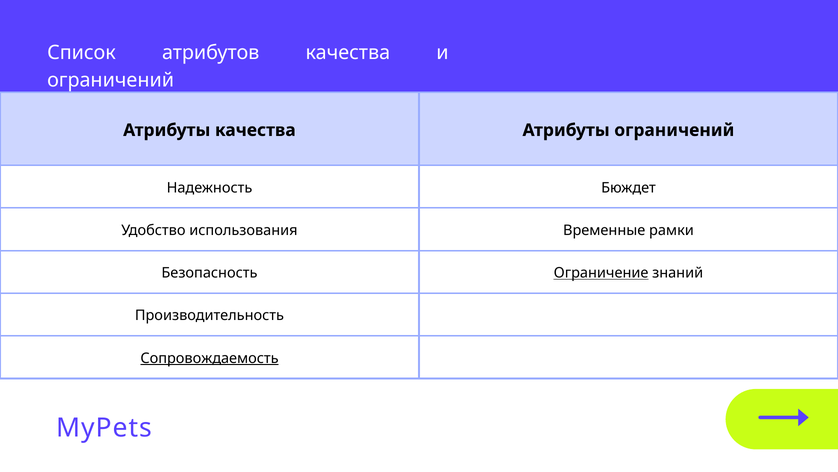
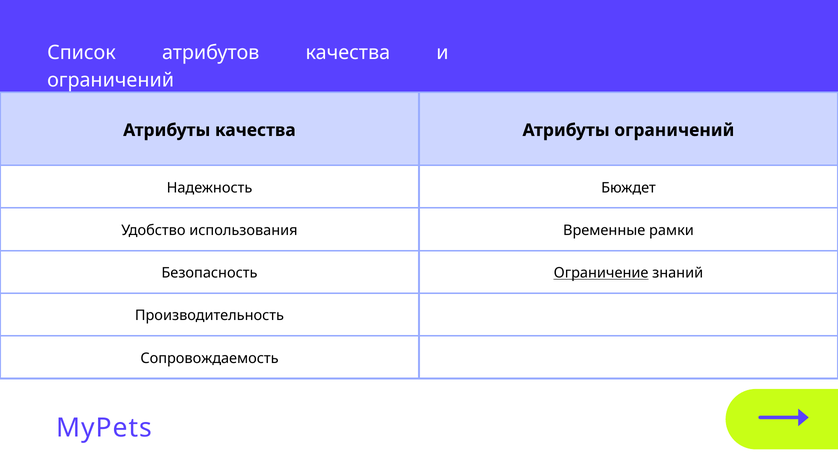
Сопровождаемость underline: present -> none (210, 358)
